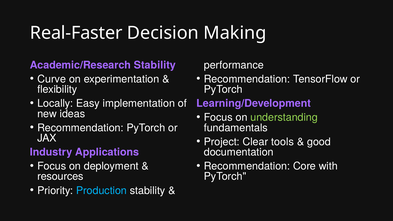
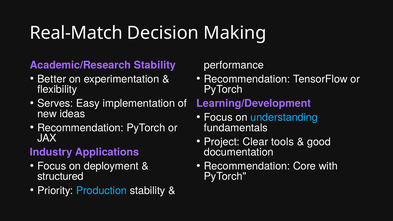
Real-Faster: Real-Faster -> Real-Match (76, 33)
Curve: Curve -> Better (52, 79)
Locally: Locally -> Serves (55, 103)
understanding colour: light green -> light blue (284, 117)
resources: resources -> structured (60, 177)
